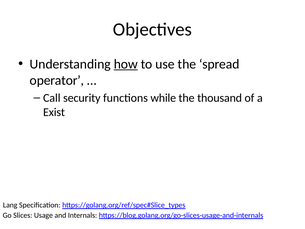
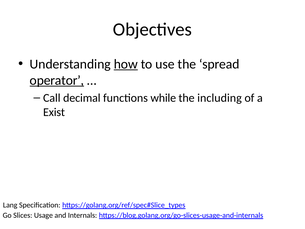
operator underline: none -> present (57, 80)
security: security -> decimal (82, 98)
thousand: thousand -> including (220, 98)
